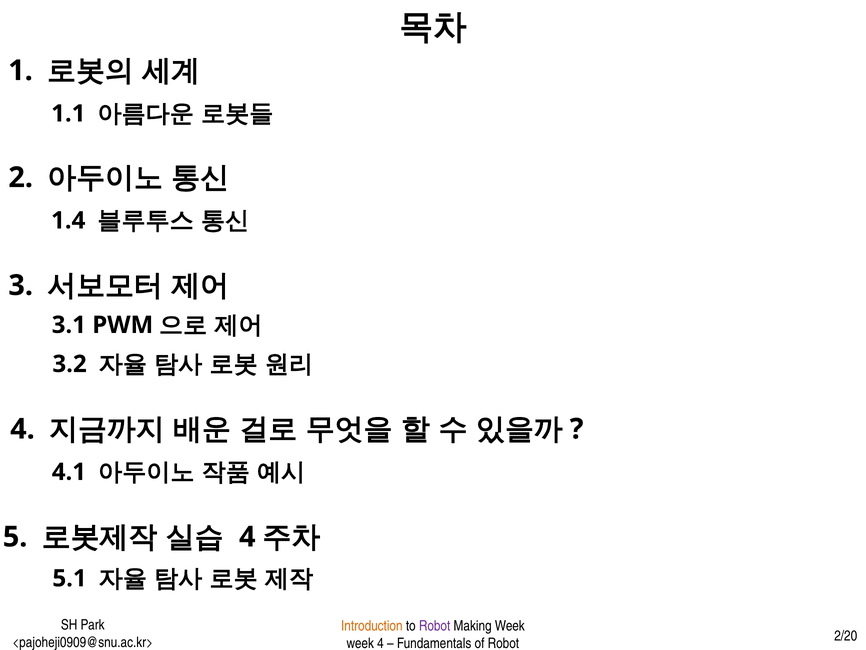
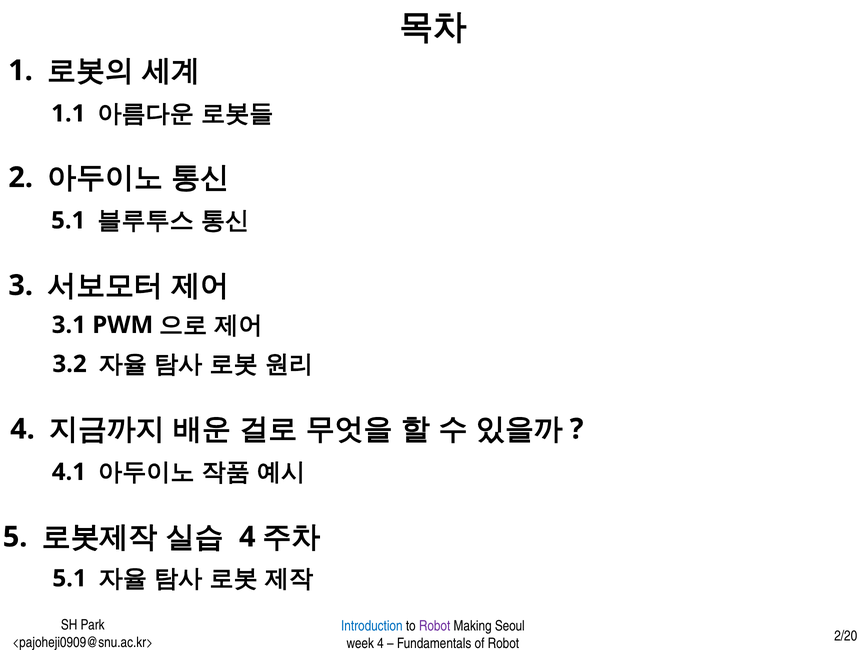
1.4: 1.4 -> 5.1 (68, 220)
Introduction colour: orange -> blue (372, 625)
Making Week: Week -> Seoul (510, 625)
